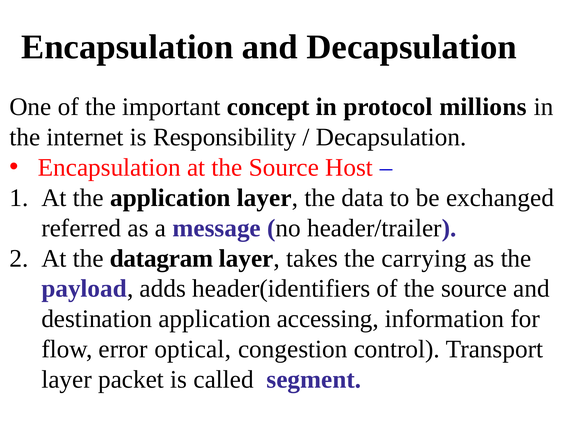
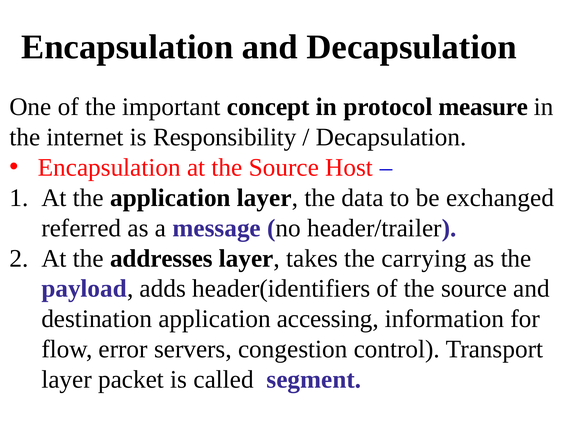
millions: millions -> measure (483, 107)
datagram: datagram -> addresses (161, 258)
optical: optical -> servers (193, 349)
